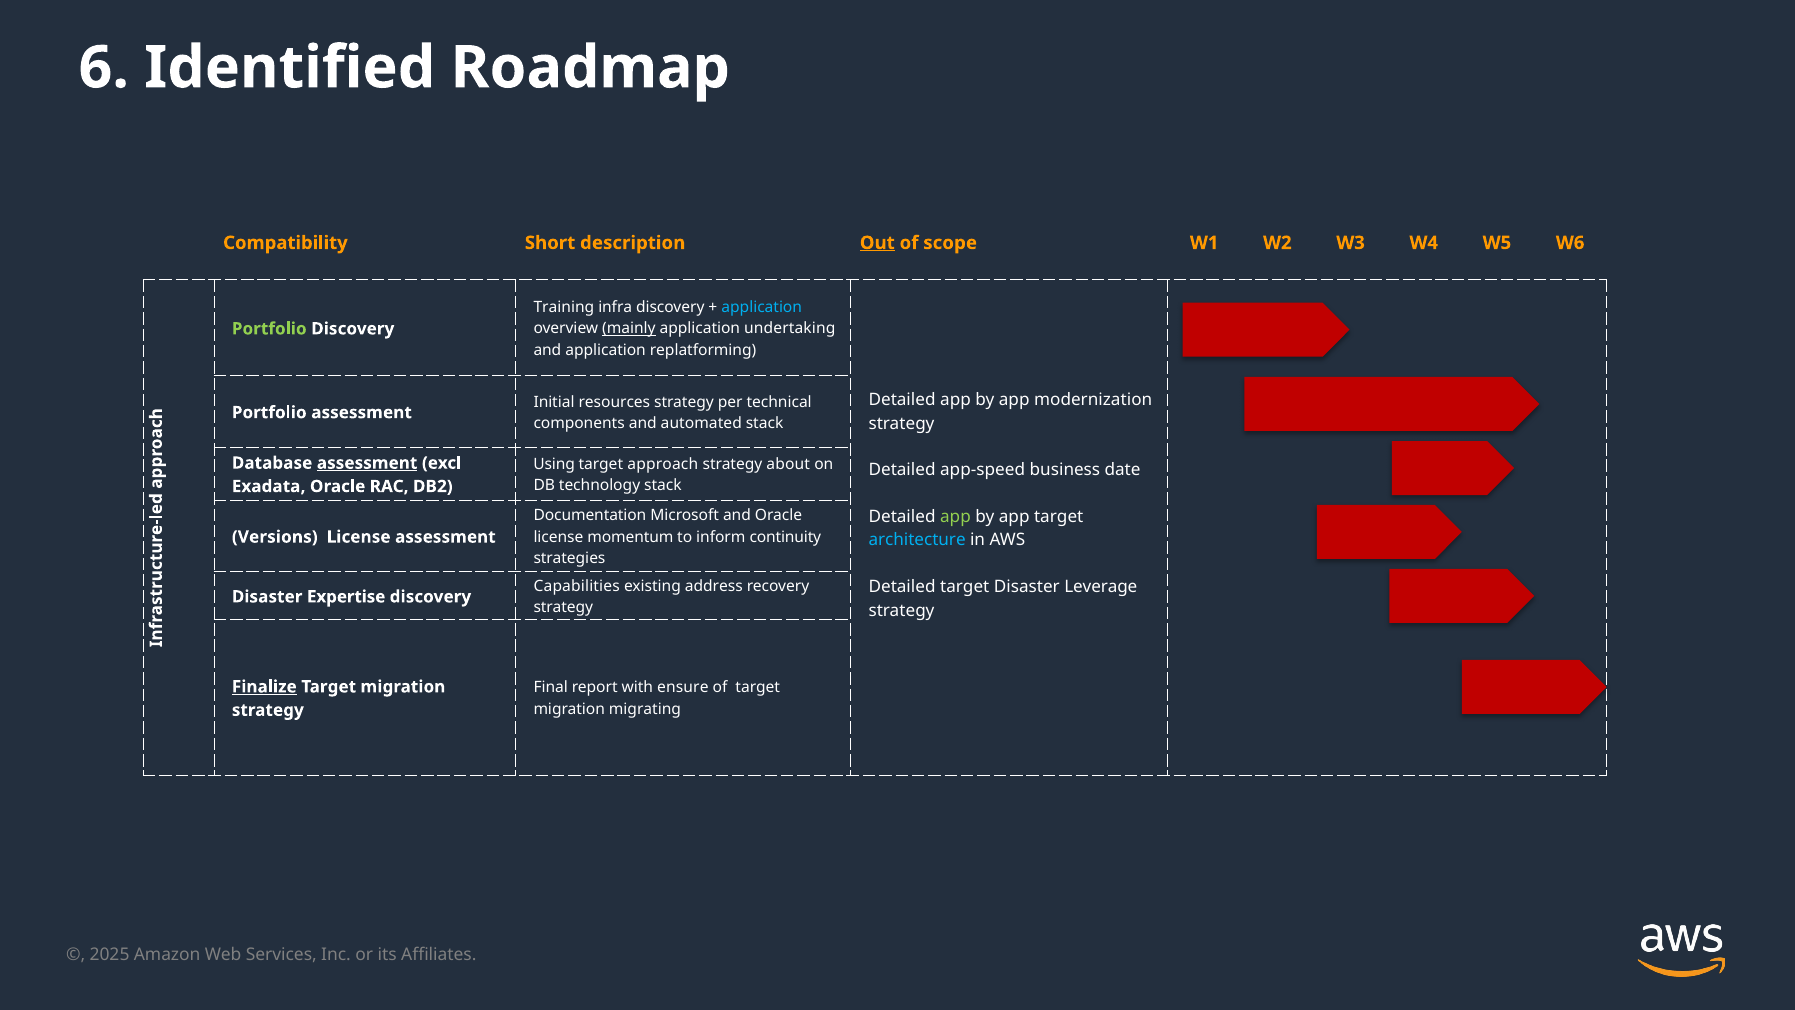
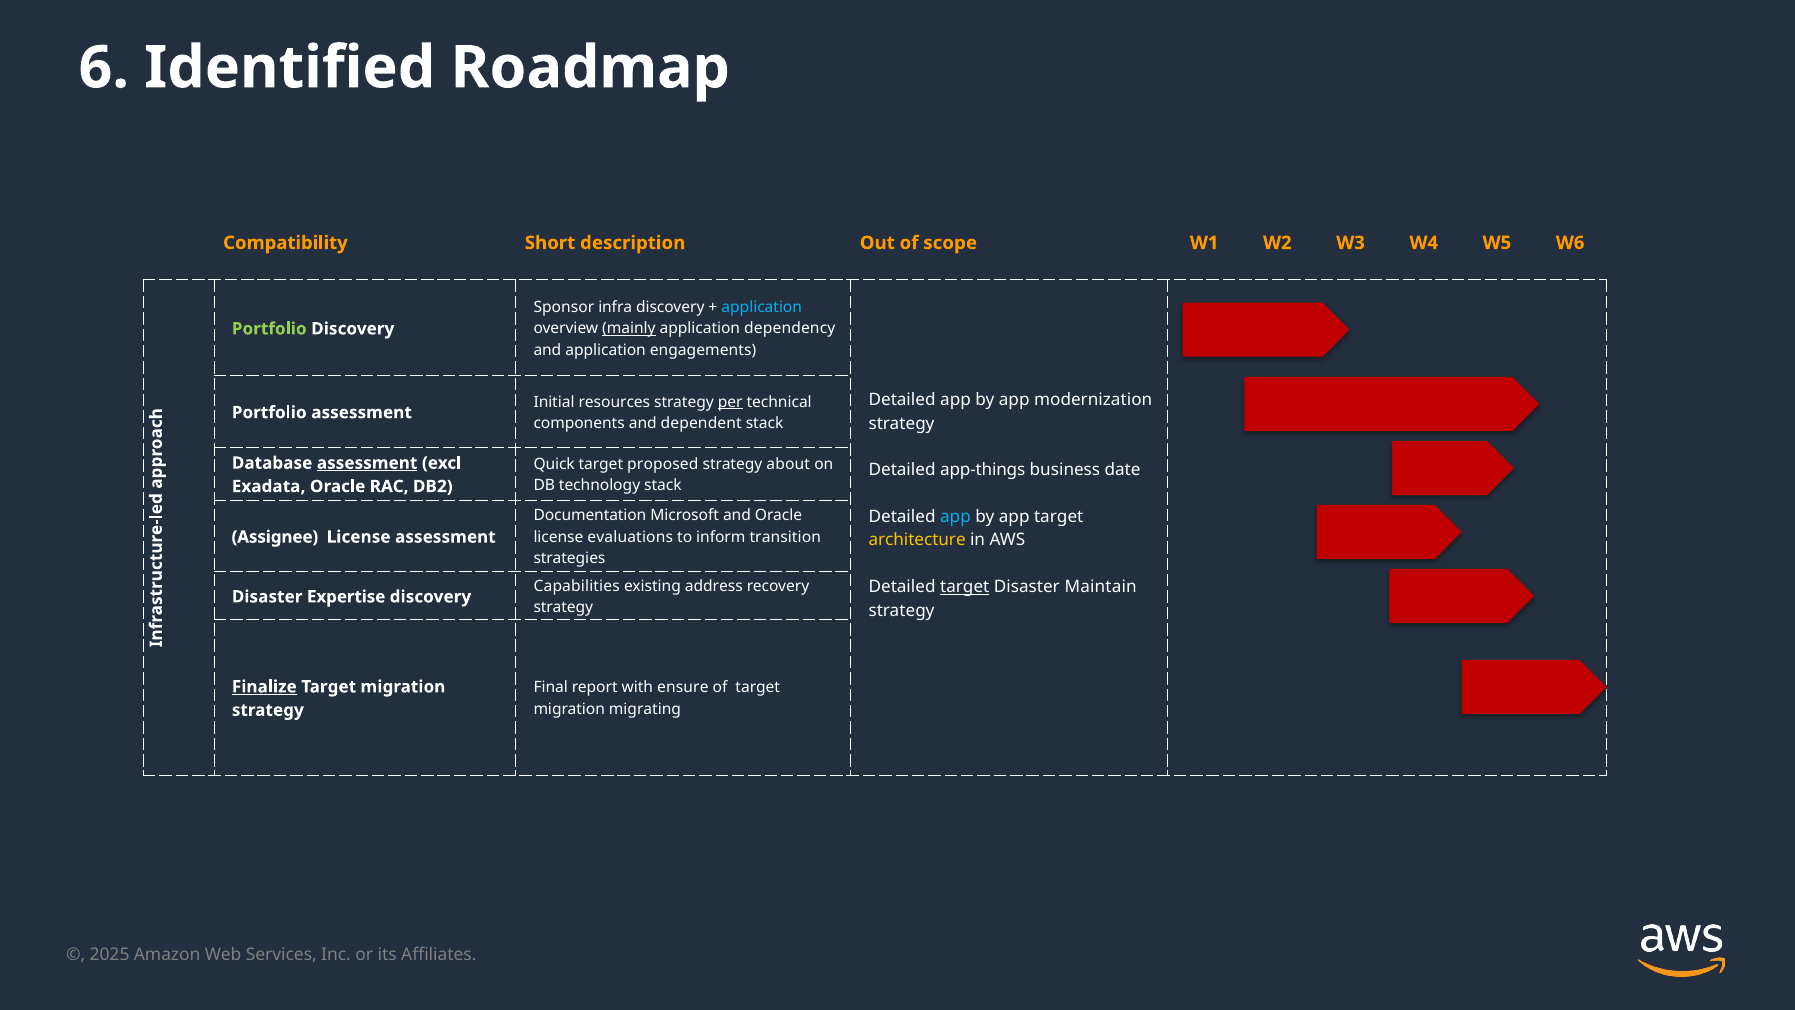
Out underline: present -> none (877, 243)
Training: Training -> Sponsor (564, 307)
undertaking: undertaking -> dependency (790, 329)
replatforming: replatforming -> engagements (703, 350)
per underline: none -> present (730, 402)
automated: automated -> dependent (701, 423)
Using: Using -> Quick (554, 464)
approach: approach -> proposed (663, 464)
app-speed: app-speed -> app-things (983, 470)
app colour: light green -> light blue (955, 517)
momentum: momentum -> evaluations (630, 537)
continuity: continuity -> transition (785, 537)
Versions: Versions -> Assignee (275, 537)
architecture colour: light blue -> yellow (917, 540)
target underline: none -> present (965, 587)
Leverage: Leverage -> Maintain (1101, 587)
